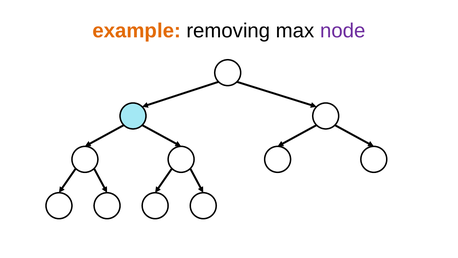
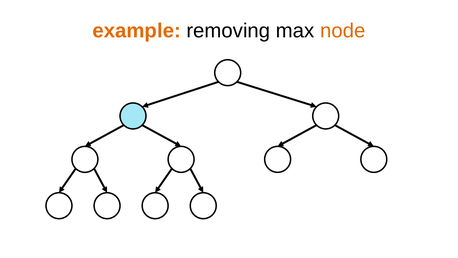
node colour: purple -> orange (343, 31)
